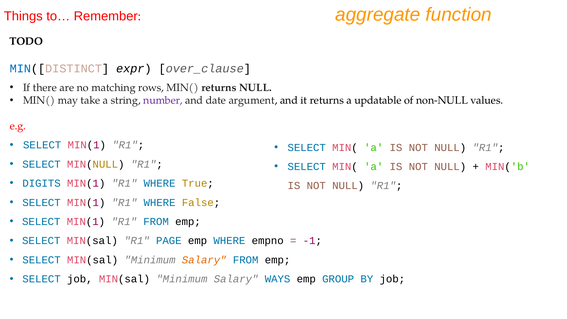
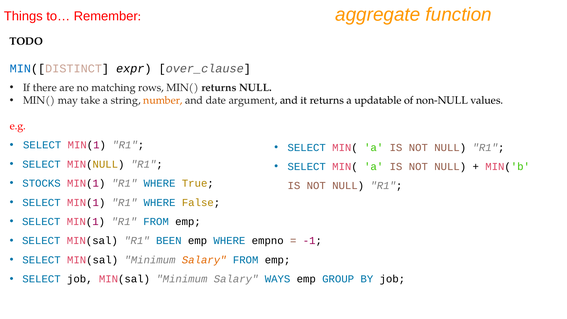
number colour: purple -> orange (163, 100)
DIGITS: DIGITS -> STOCKS (42, 183)
PAGE: PAGE -> BEEN (169, 241)
